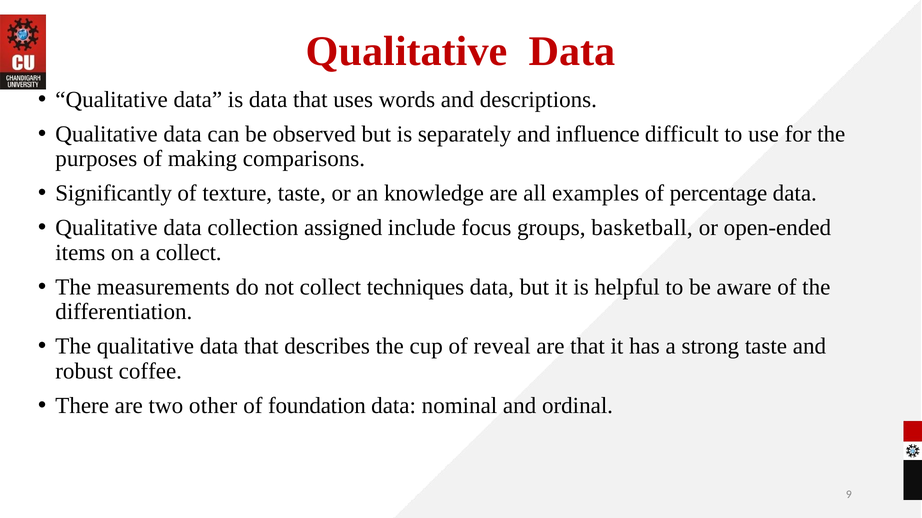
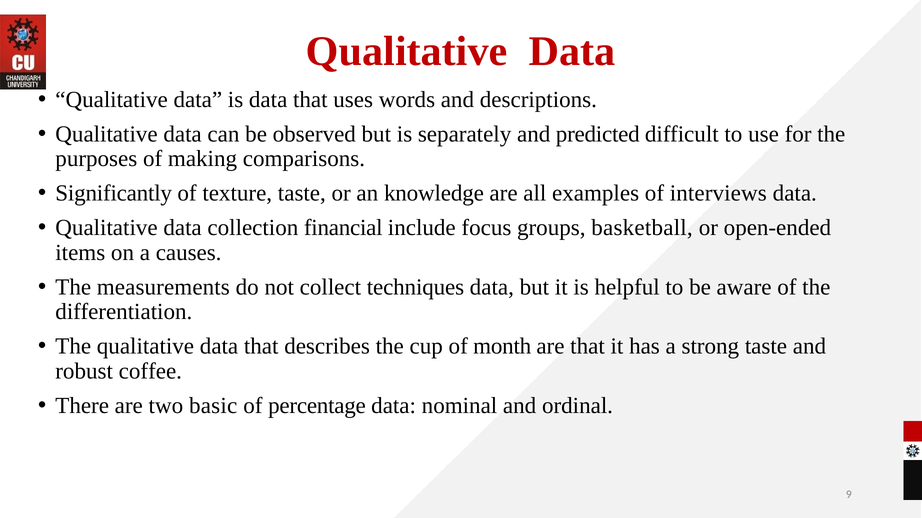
influence: influence -> predicted (598, 134)
percentage: percentage -> interviews (718, 193)
assigned: assigned -> financial (343, 228)
a collect: collect -> causes (189, 253)
reveal: reveal -> month (502, 347)
other: other -> basic (213, 406)
foundation: foundation -> percentage (317, 406)
